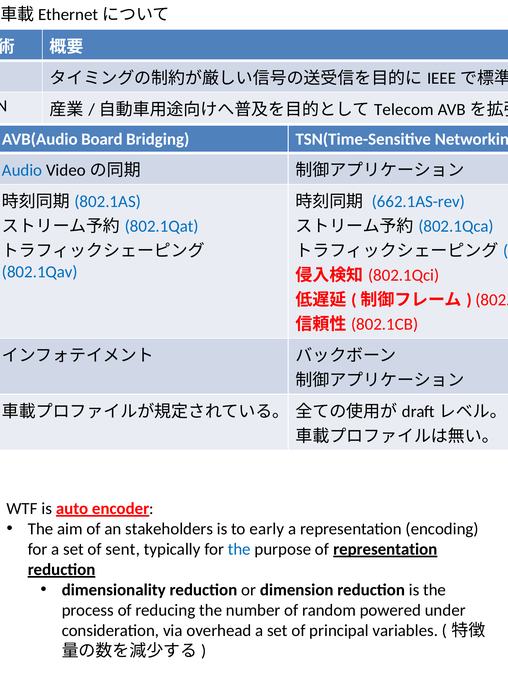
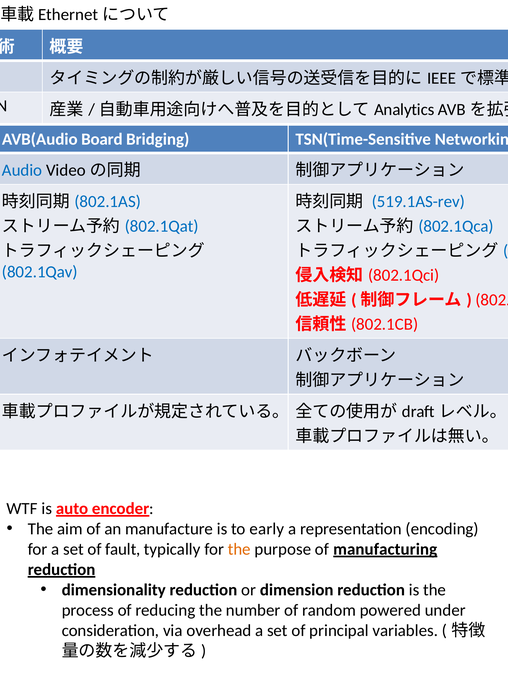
Telecom: Telecom -> Analytics (404, 109)
662.1AS-rev: 662.1AS-rev -> 519.1AS-rev (418, 202)
stakeholders: stakeholders -> manufacture (169, 528)
sent: sent -> fault (123, 549)
the colour: blue -> orange (239, 549)
of representation: representation -> manufacturing (385, 549)
